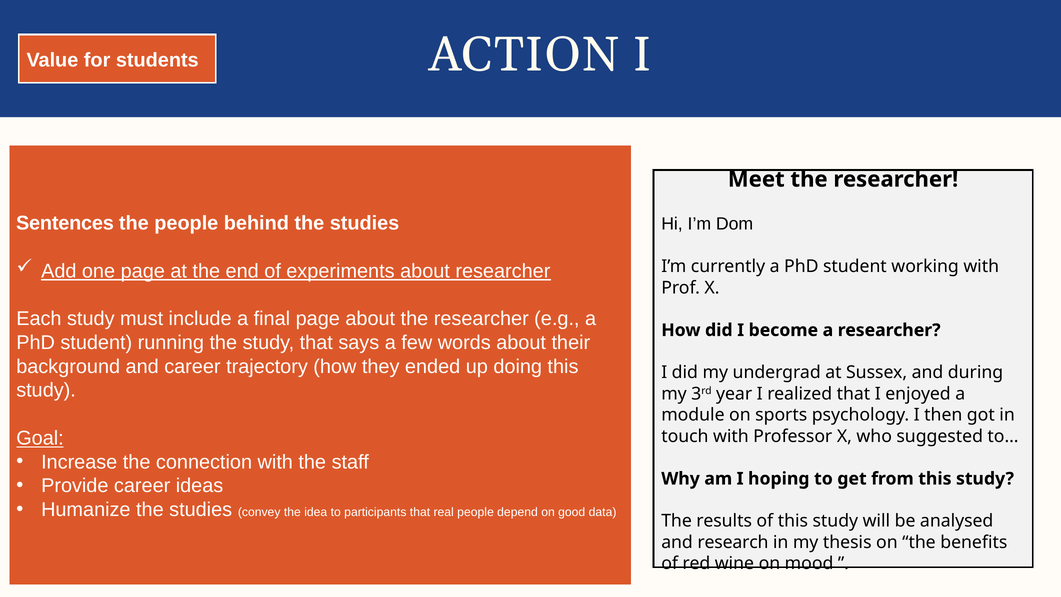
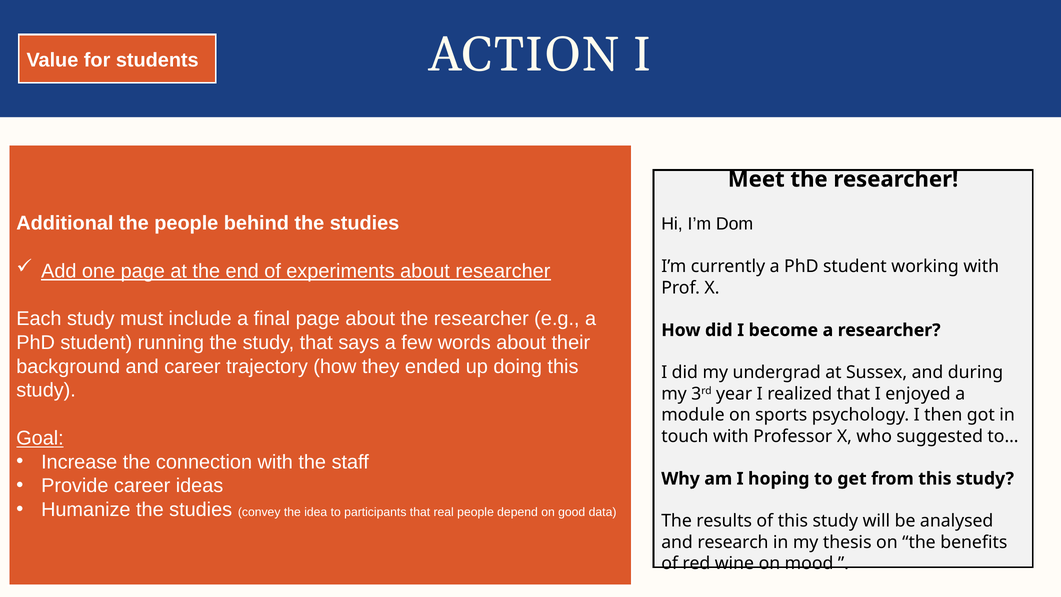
Sentences: Sentences -> Additional (65, 223)
